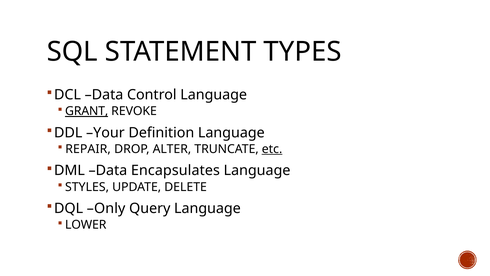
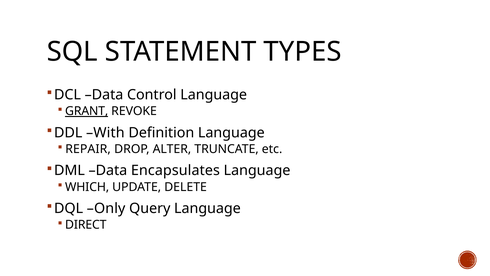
Your: Your -> With (105, 133)
etc underline: present -> none (272, 149)
STYLES: STYLES -> WHICH (87, 187)
LOWER: LOWER -> DIRECT (86, 225)
